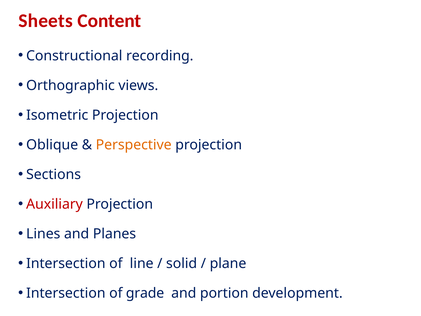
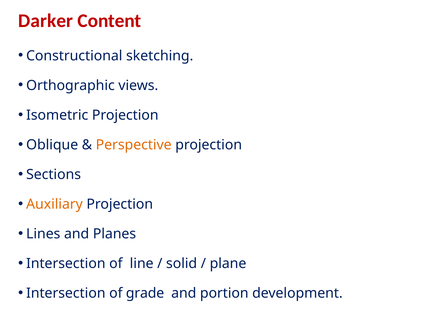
Sheets: Sheets -> Darker (46, 21)
recording: recording -> sketching (160, 56)
Auxiliary colour: red -> orange (54, 204)
